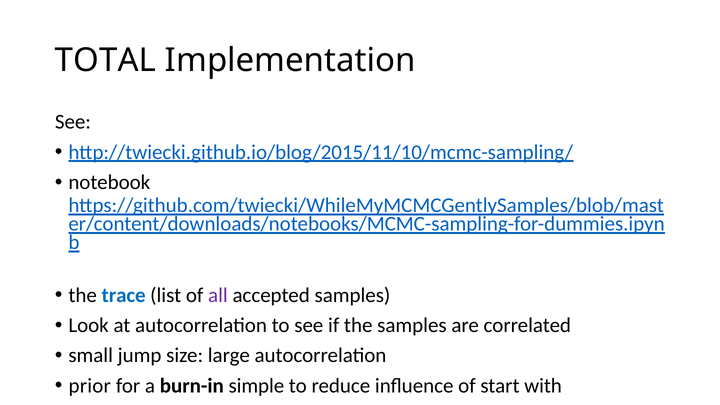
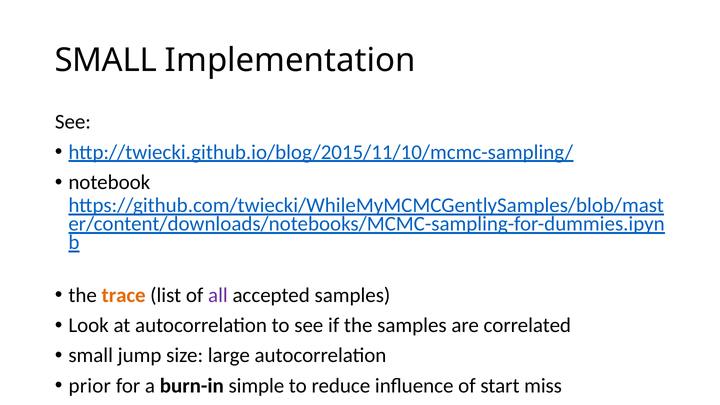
TOTAL: TOTAL -> SMALL (106, 60)
trace colour: blue -> orange (124, 295)
with: with -> miss (543, 386)
